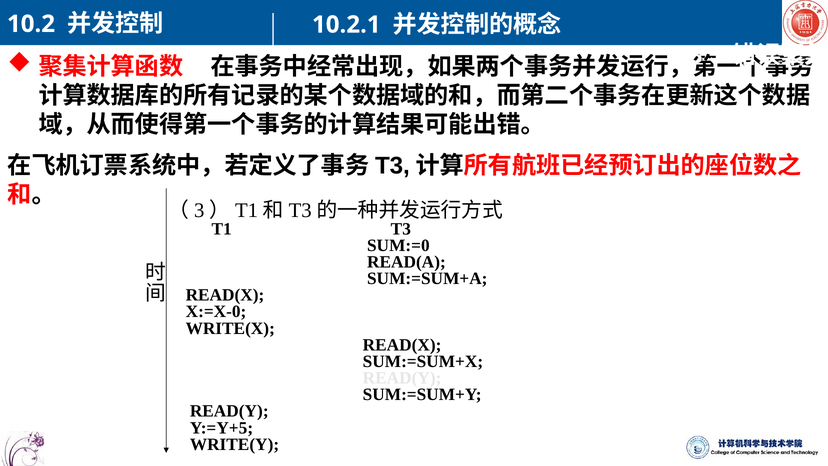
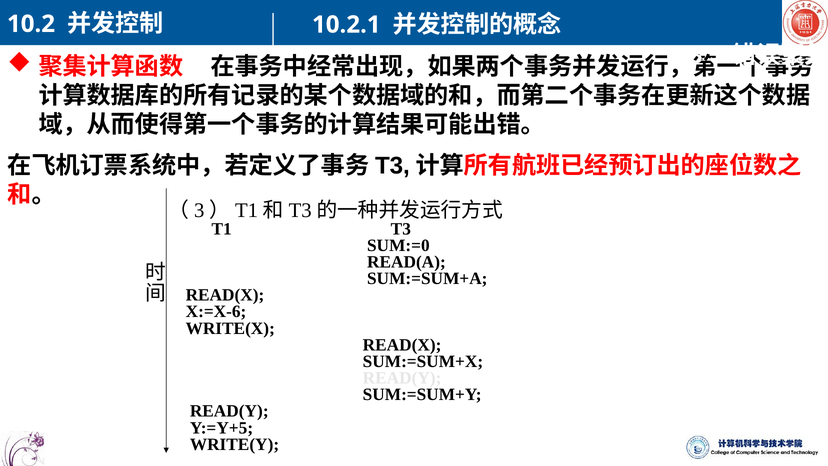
X:=X-0: X:=X-0 -> X:=X-6 (216, 312)
